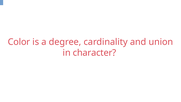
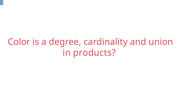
character: character -> products (94, 53)
